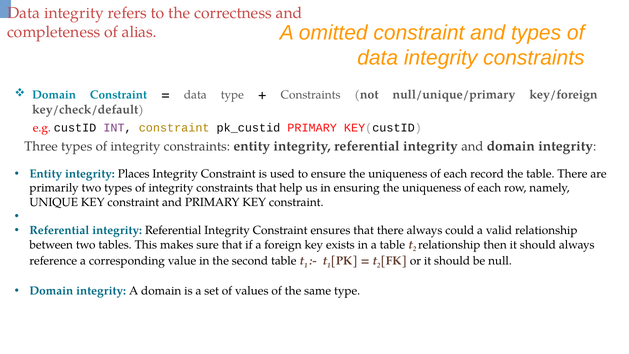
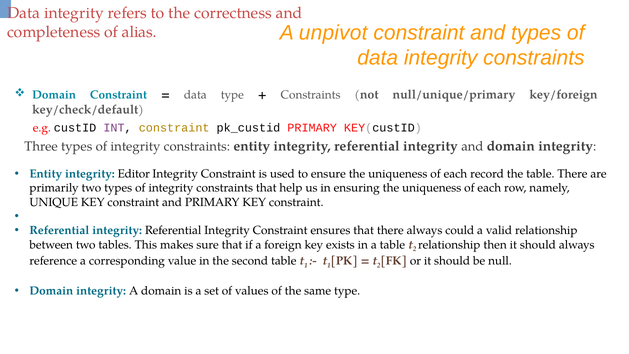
omitted: omitted -> unpivot (333, 33)
Places: Places -> Editor (134, 174)
